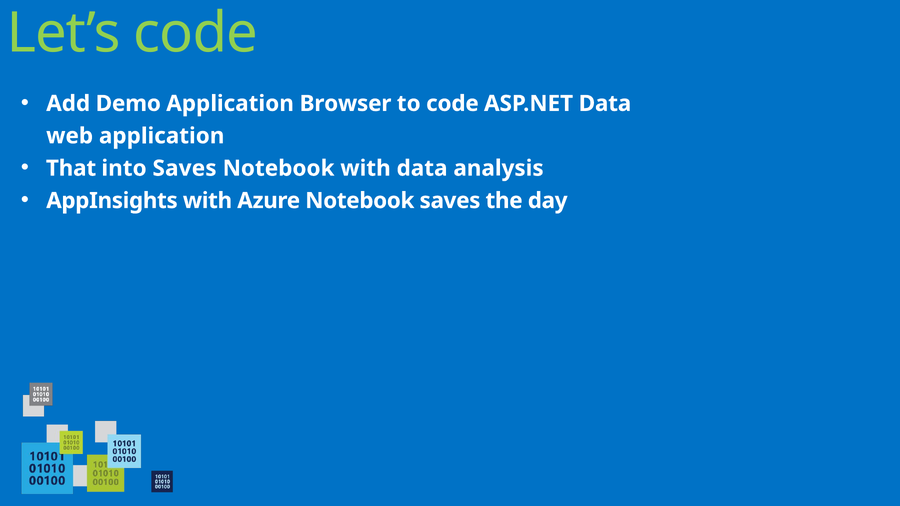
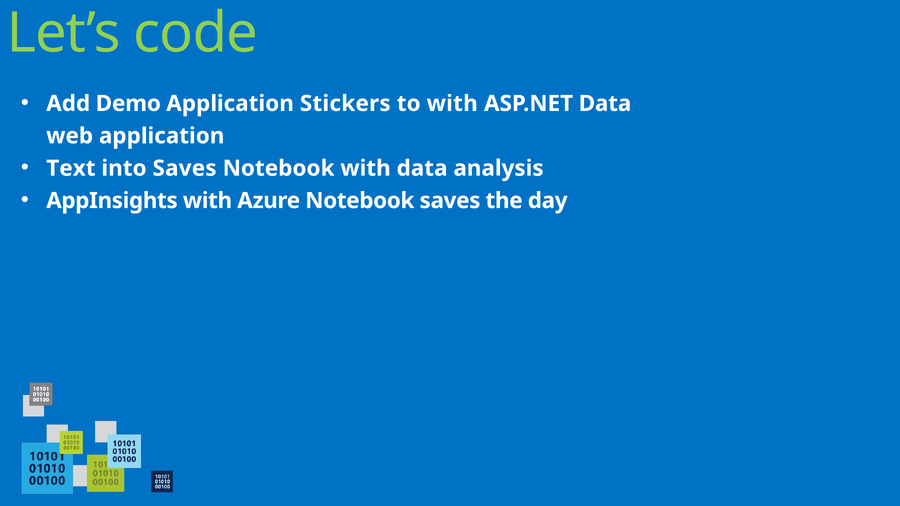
Browser: Browser -> Stickers (345, 104)
to code: code -> with (452, 104)
That: That -> Text (71, 168)
